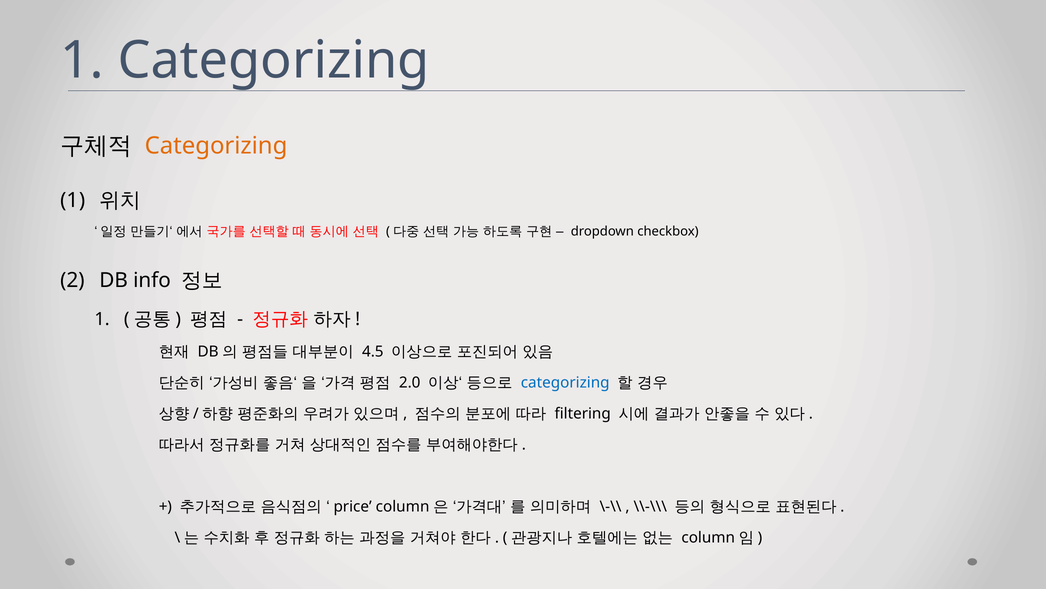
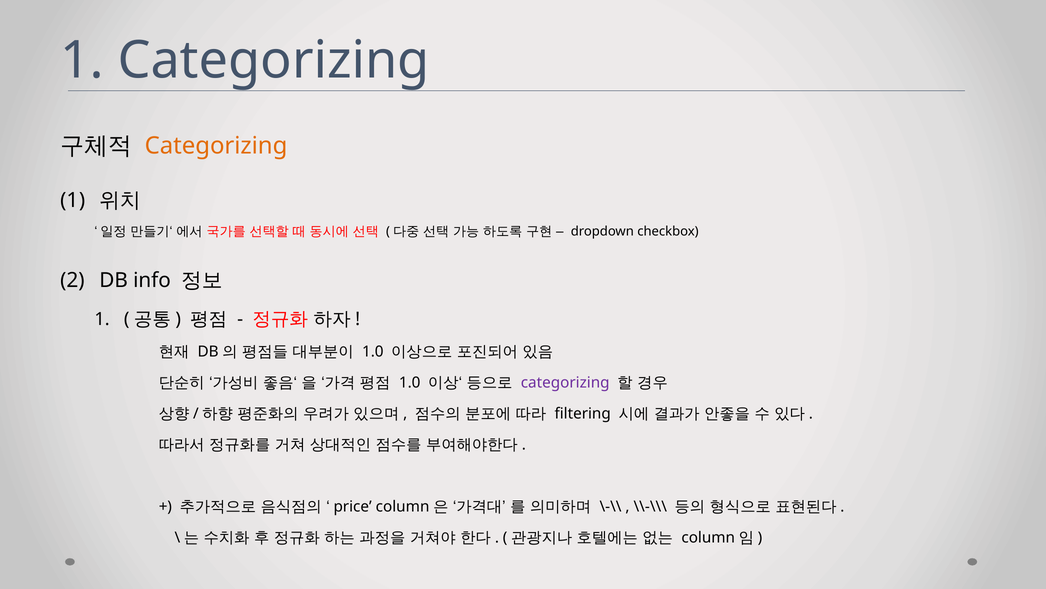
4.5: 4.5 -> 1.0 (373, 351)
2.0: 2.0 -> 1.0 (410, 382)
categorizing colour: blue -> purple (565, 382)
